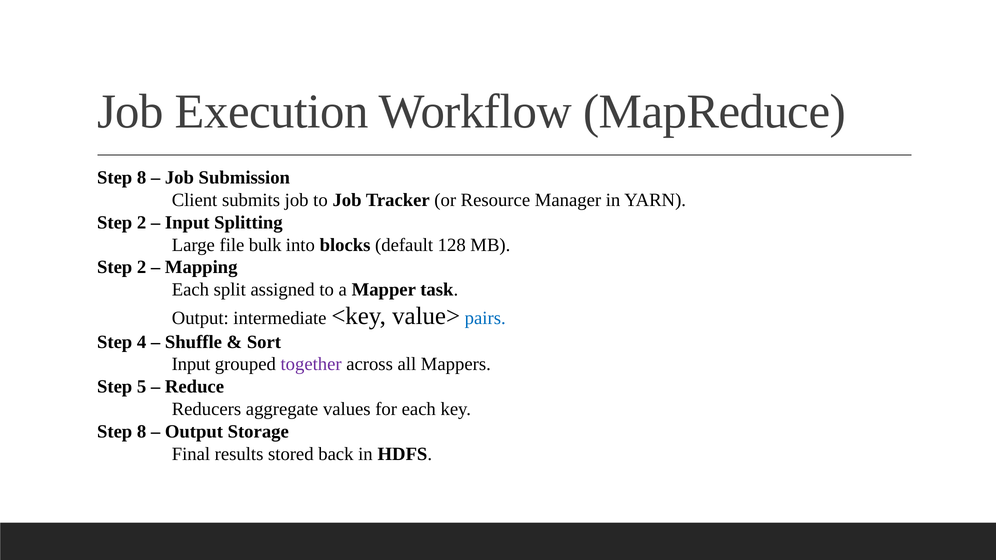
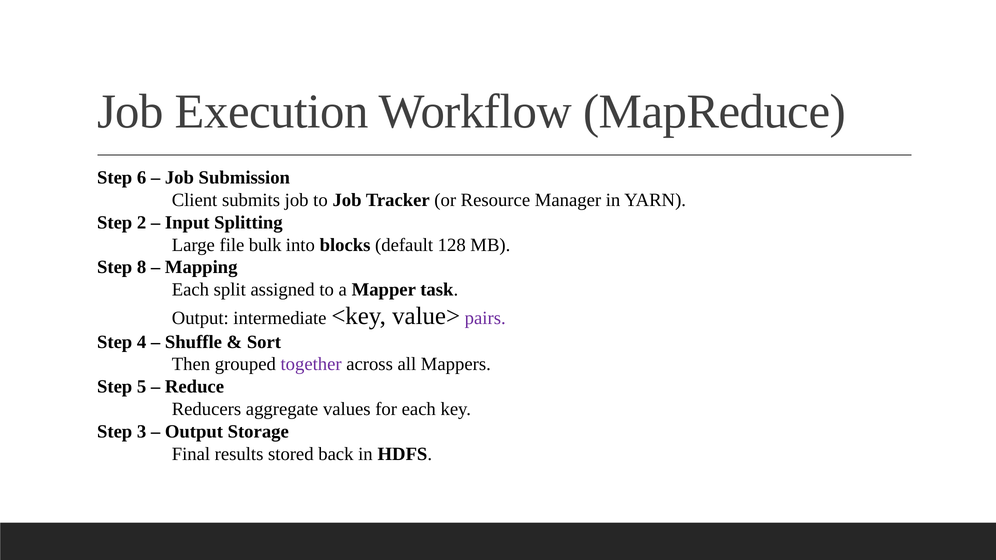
8: 8 -> 6 (142, 178)
2: 2 -> 8 (142, 267)
pairs colour: blue -> purple (485, 318)
Input: Input -> Then (191, 364)
8: 8 -> 3 (142, 432)
